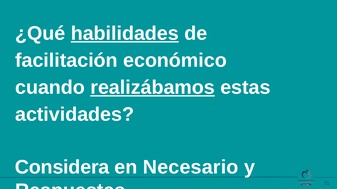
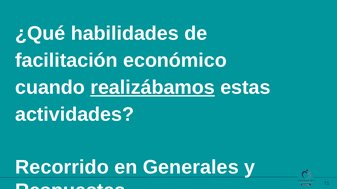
habilidades underline: present -> none (125, 34)
Considera: Considera -> Recorrido (62, 168)
Necesario: Necesario -> Generales (191, 168)
